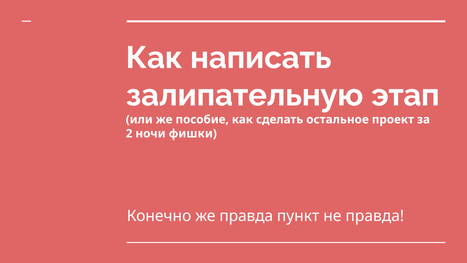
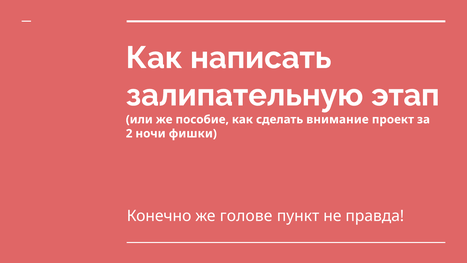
остальное: остальное -> внимание (337, 119)
же правда: правда -> голове (246, 216)
